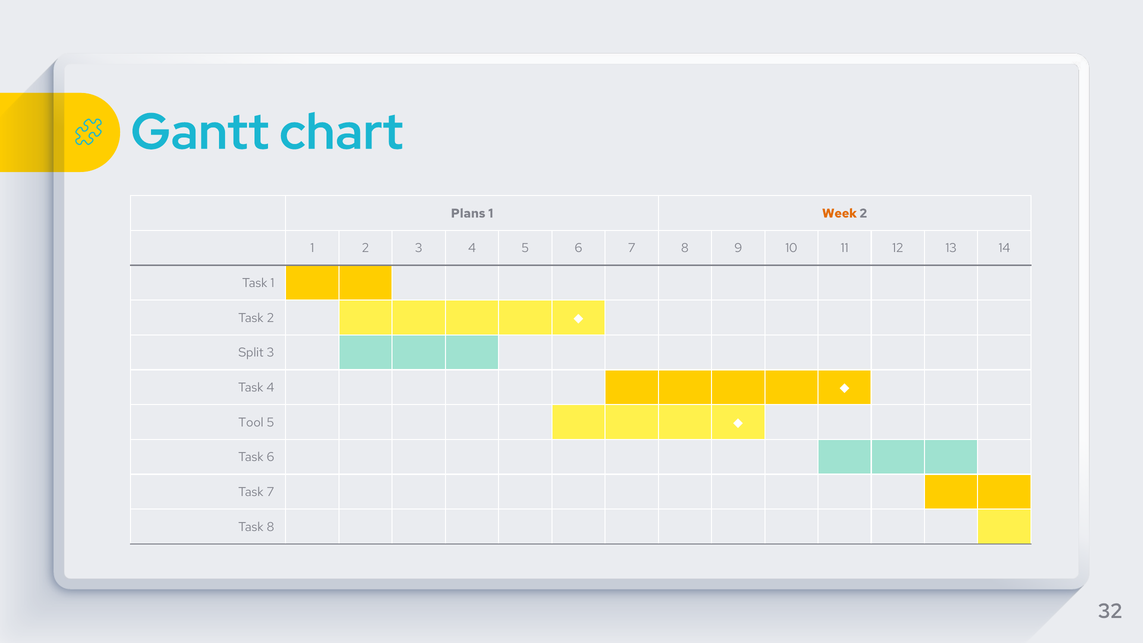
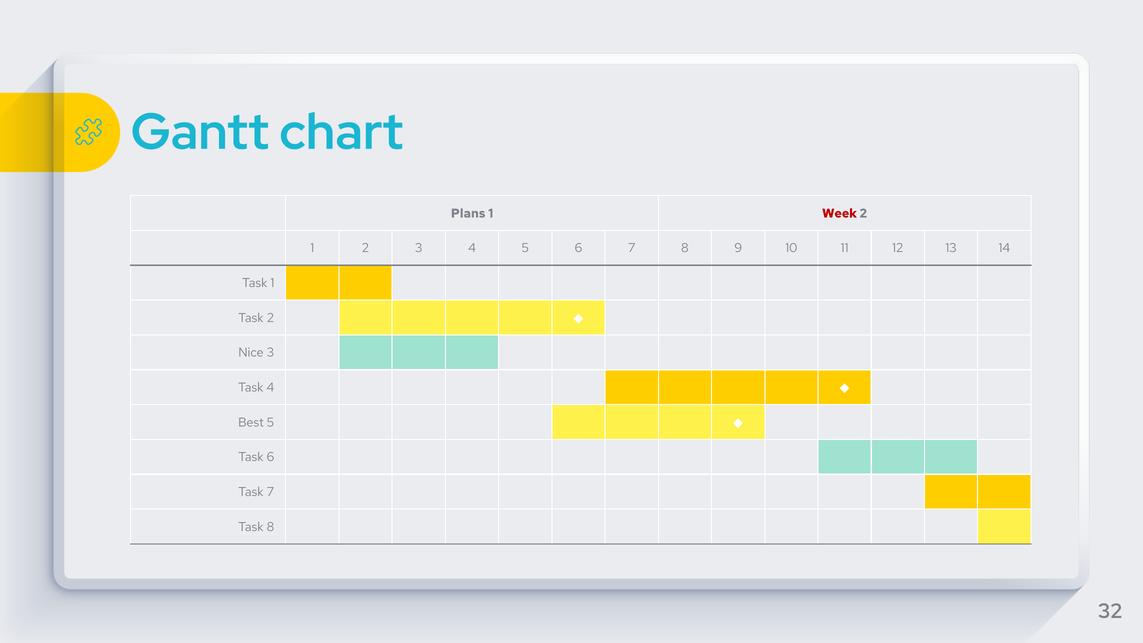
Week colour: orange -> red (839, 213)
Split: Split -> Nice (251, 353)
Tool: Tool -> Best (251, 422)
